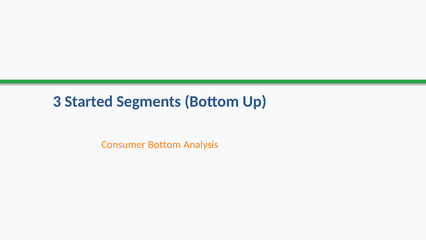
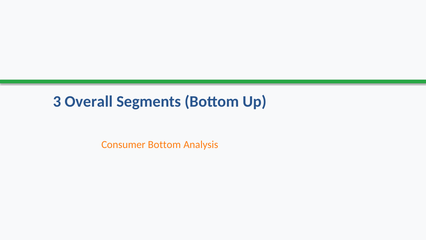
Started: Started -> Overall (89, 101)
